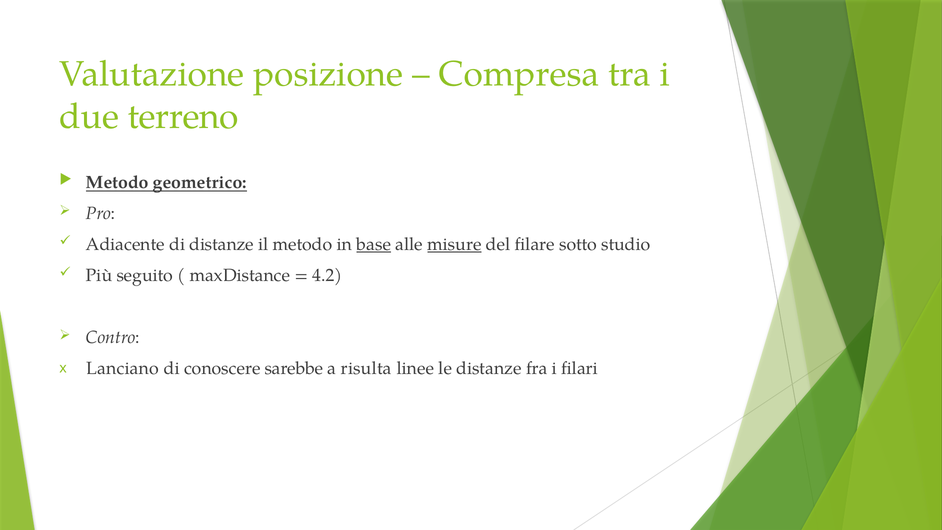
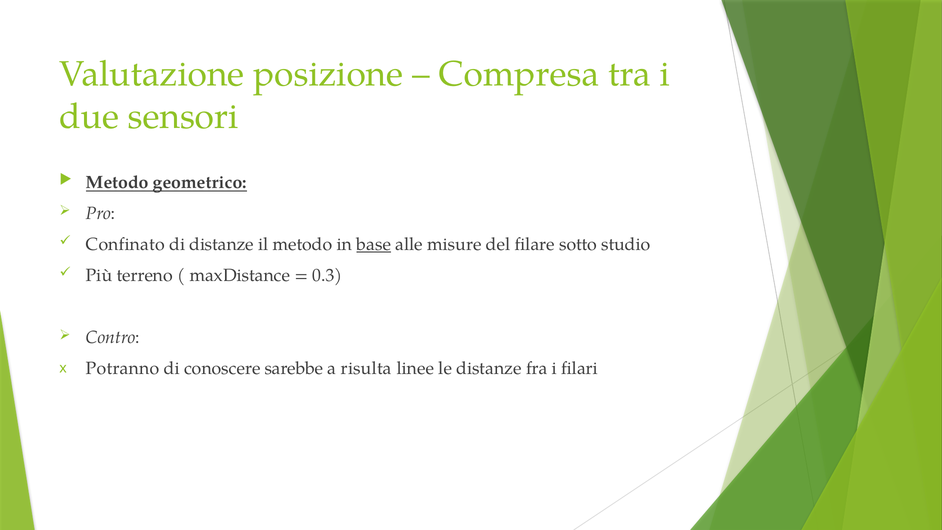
terreno: terreno -> sensori (183, 117)
Adiacente: Adiacente -> Confinato (125, 244)
misure underline: present -> none (454, 244)
seguito: seguito -> terreno (145, 275)
4.2: 4.2 -> 0.3 (327, 275)
Lanciano: Lanciano -> Potranno (123, 368)
